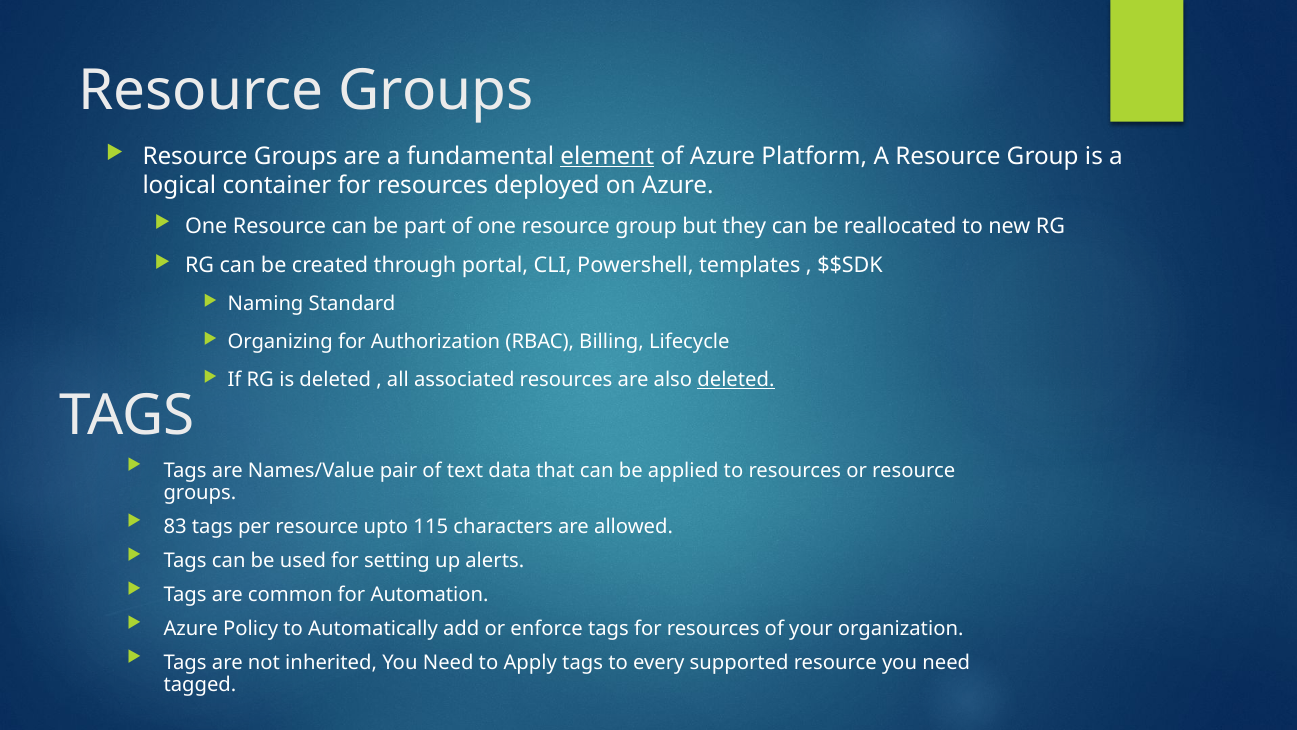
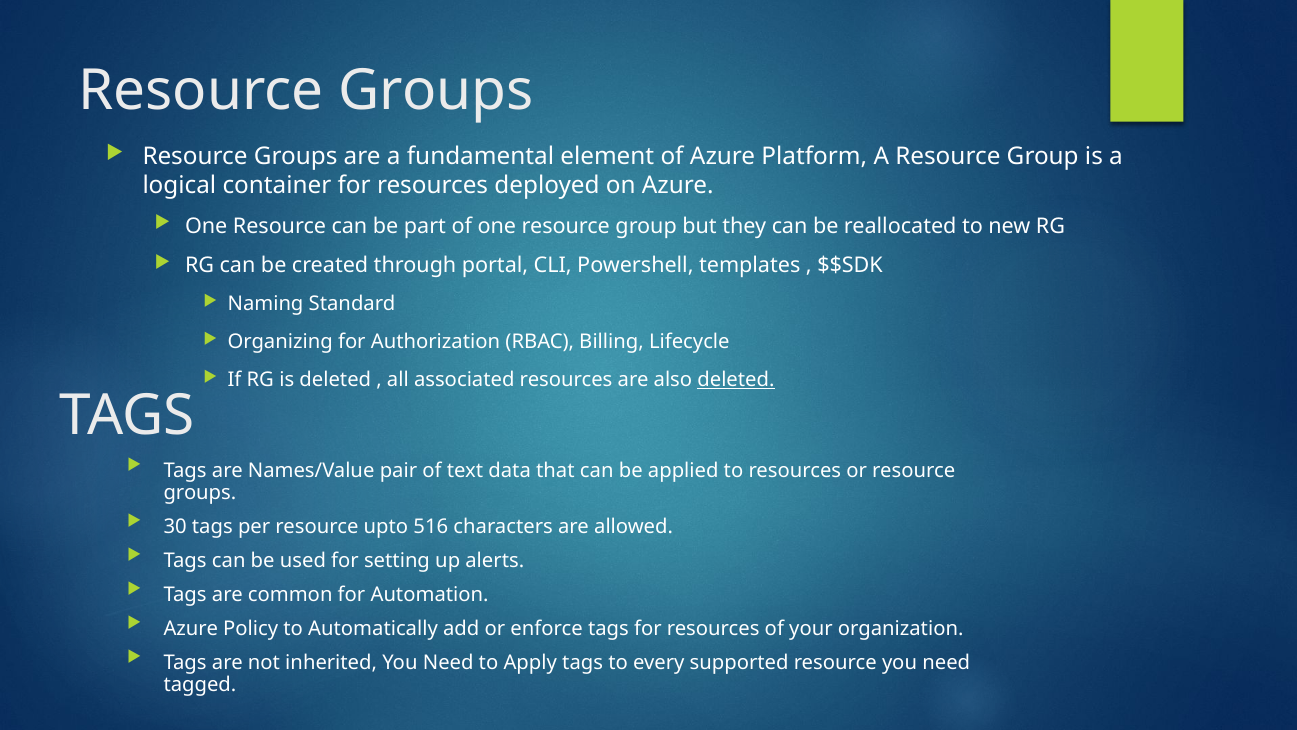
element underline: present -> none (607, 156)
83: 83 -> 30 (175, 526)
115: 115 -> 516 (431, 526)
